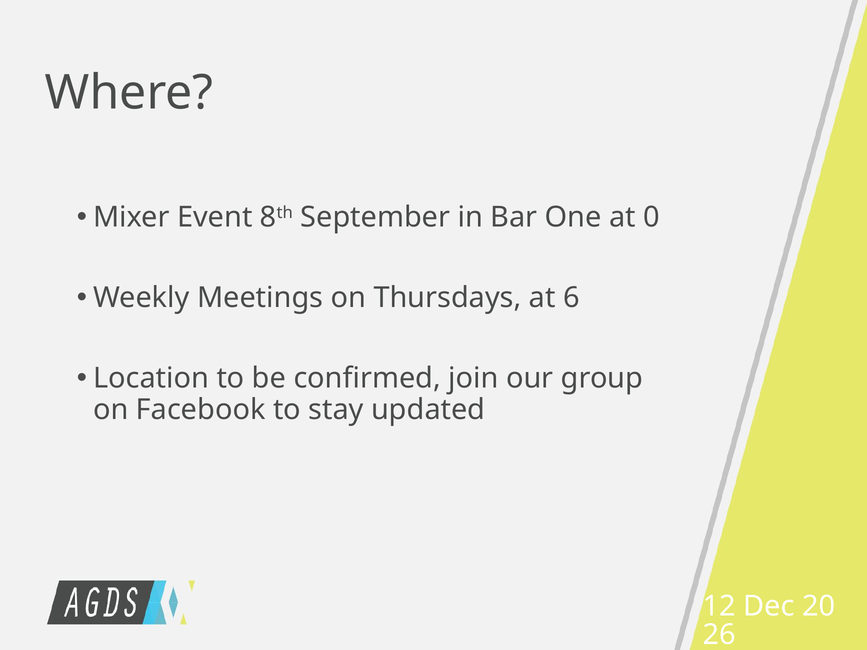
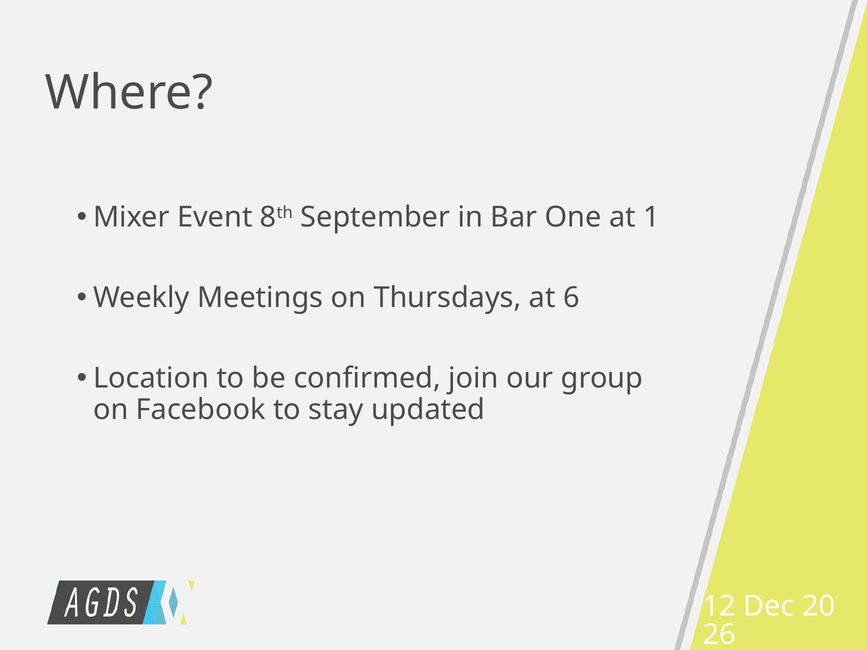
0: 0 -> 1 (651, 217)
